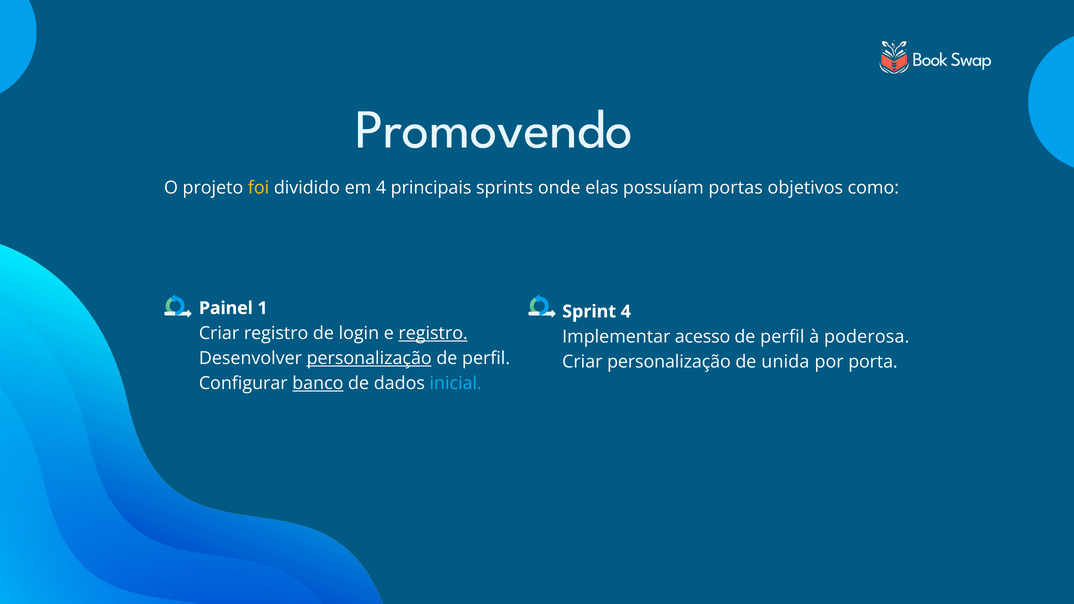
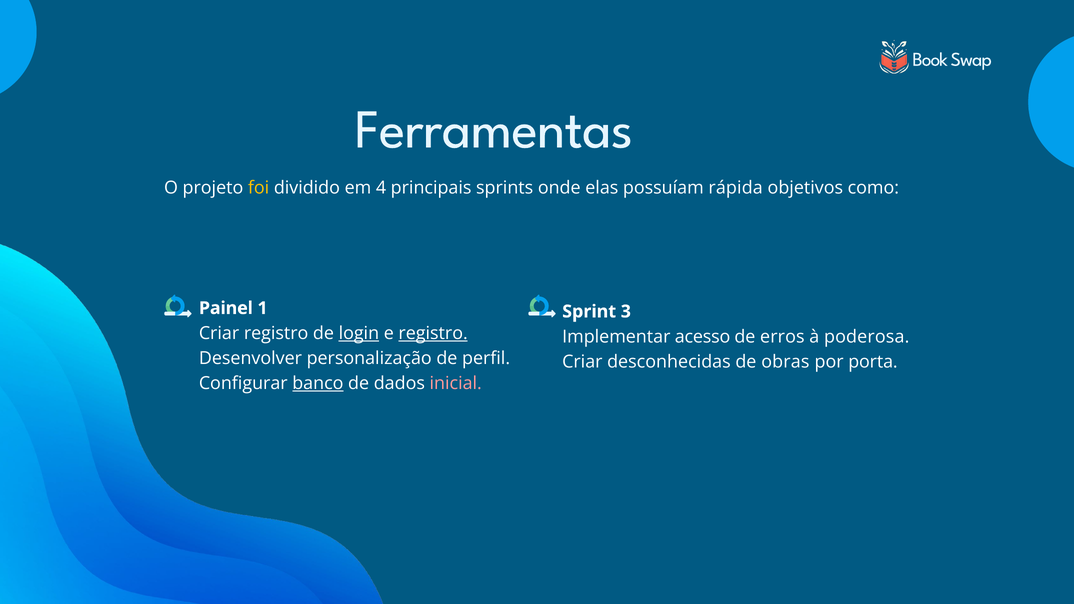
Promovendo: Promovendo -> Ferramentas (494, 129)
portas: portas -> rápida (736, 188)
Sprint 4: 4 -> 3 (626, 312)
login underline: none -> present (359, 333)
perfil: perfil -> erros (782, 337)
personalização underline: present -> none (369, 358)
Criar personalização: personalização -> desconhecidas (669, 362)
unida: unida -> obras (785, 362)
inicial colour: light blue -> pink (456, 383)
